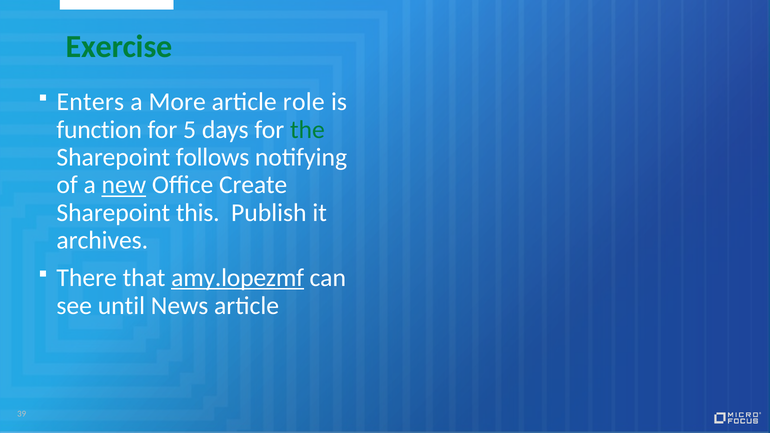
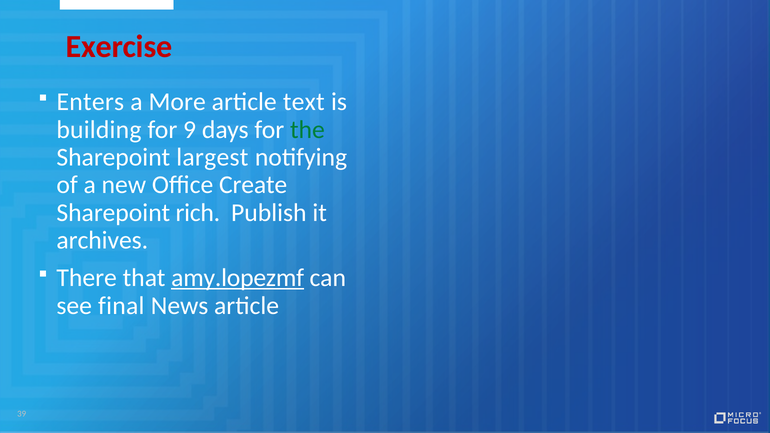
Exercise colour: green -> red (119, 47)
role: role -> text (304, 102)
function: function -> building (99, 130)
5: 5 -> 9 (190, 130)
follows: follows -> largest (212, 157)
new underline: present -> none (124, 185)
this: this -> rich (198, 213)
until: until -> final (121, 306)
